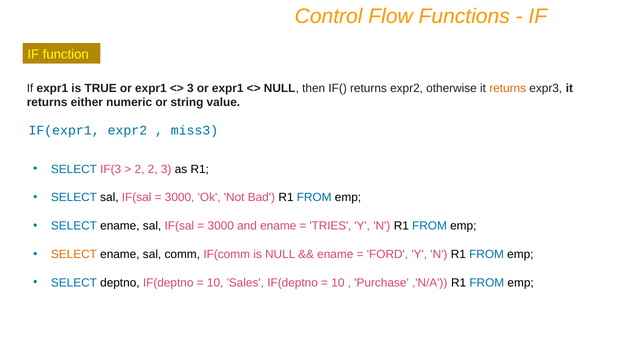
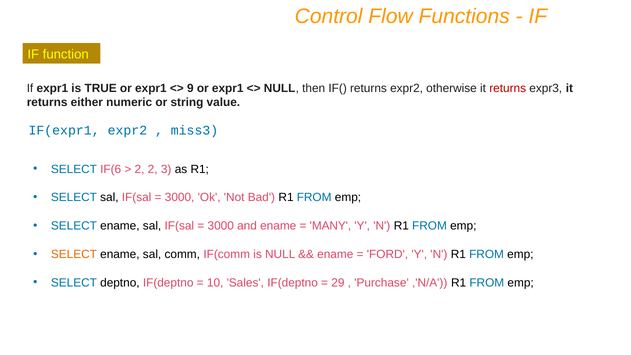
3: 3 -> 9 (190, 88)
returns colour: orange -> red (508, 88)
IF(3: IF(3 -> IF(6 (111, 169)
TRIES: TRIES -> MANY (330, 226)
10: 10 -> 29 (338, 283)
